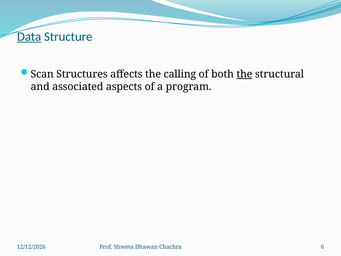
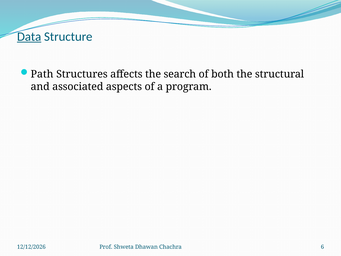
Scan: Scan -> Path (42, 74)
calling: calling -> search (180, 74)
the underline: present -> none (244, 74)
